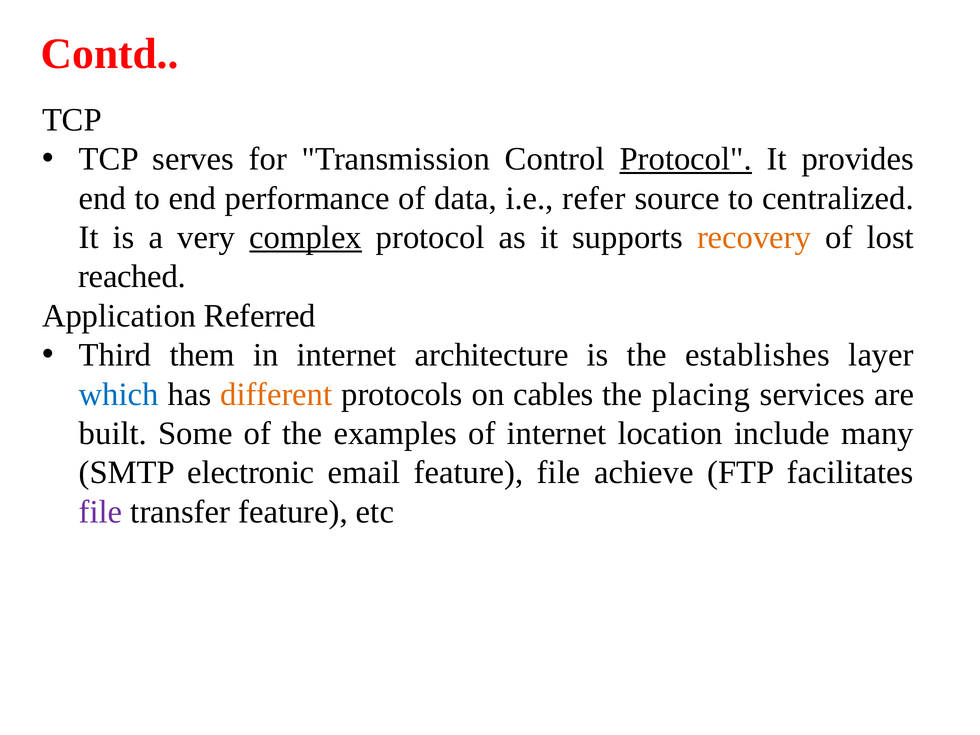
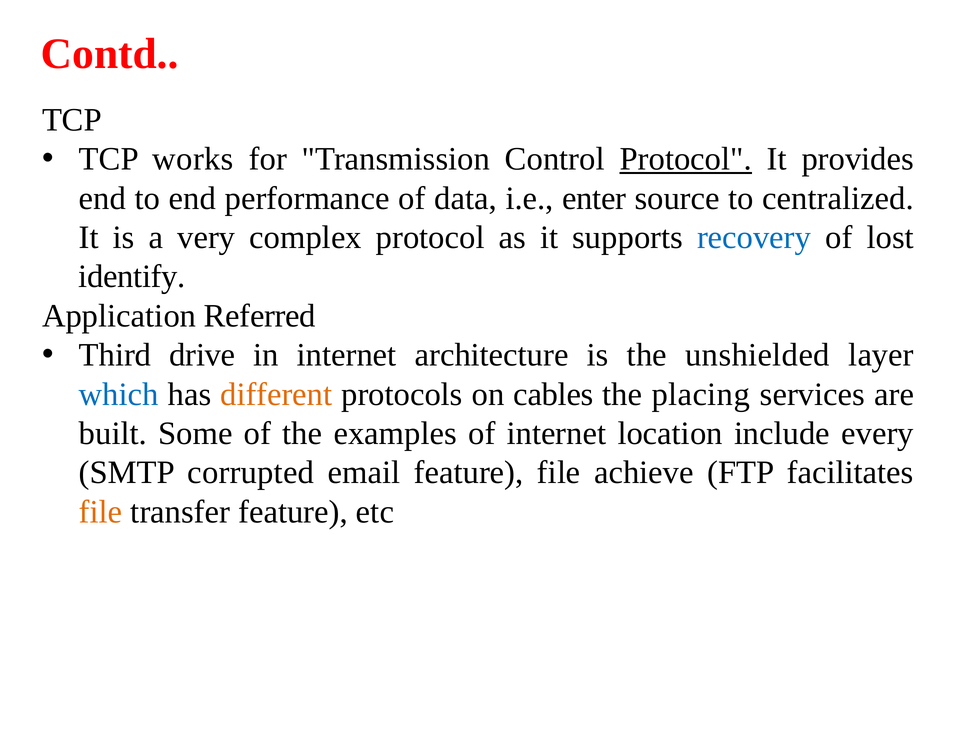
serves: serves -> works (193, 159)
refer: refer -> enter (594, 198)
complex underline: present -> none (306, 237)
recovery colour: orange -> blue (754, 237)
reached: reached -> identify (132, 277)
them: them -> drive (202, 355)
establishes: establishes -> unshielded (757, 355)
many: many -> every (878, 433)
electronic: electronic -> corrupted (251, 473)
file colour: purple -> orange (101, 512)
